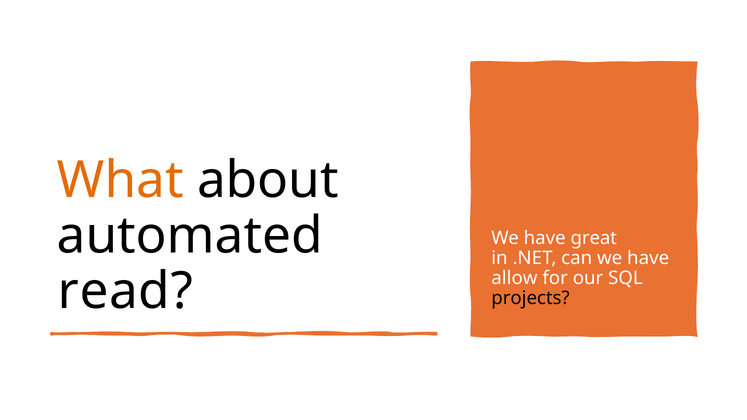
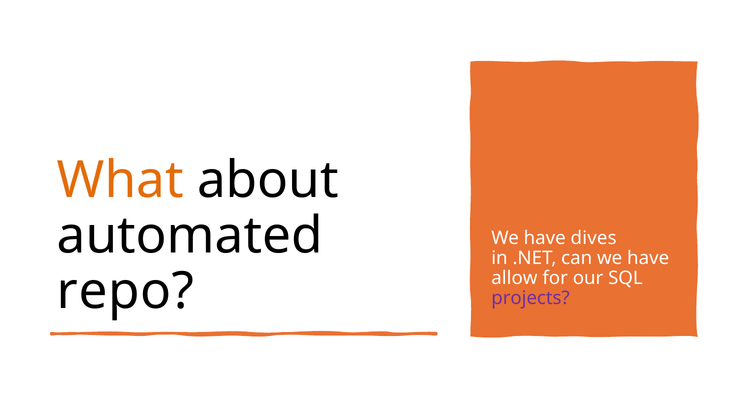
great: great -> dives (594, 238)
read: read -> repo (125, 291)
projects colour: black -> purple (530, 298)
